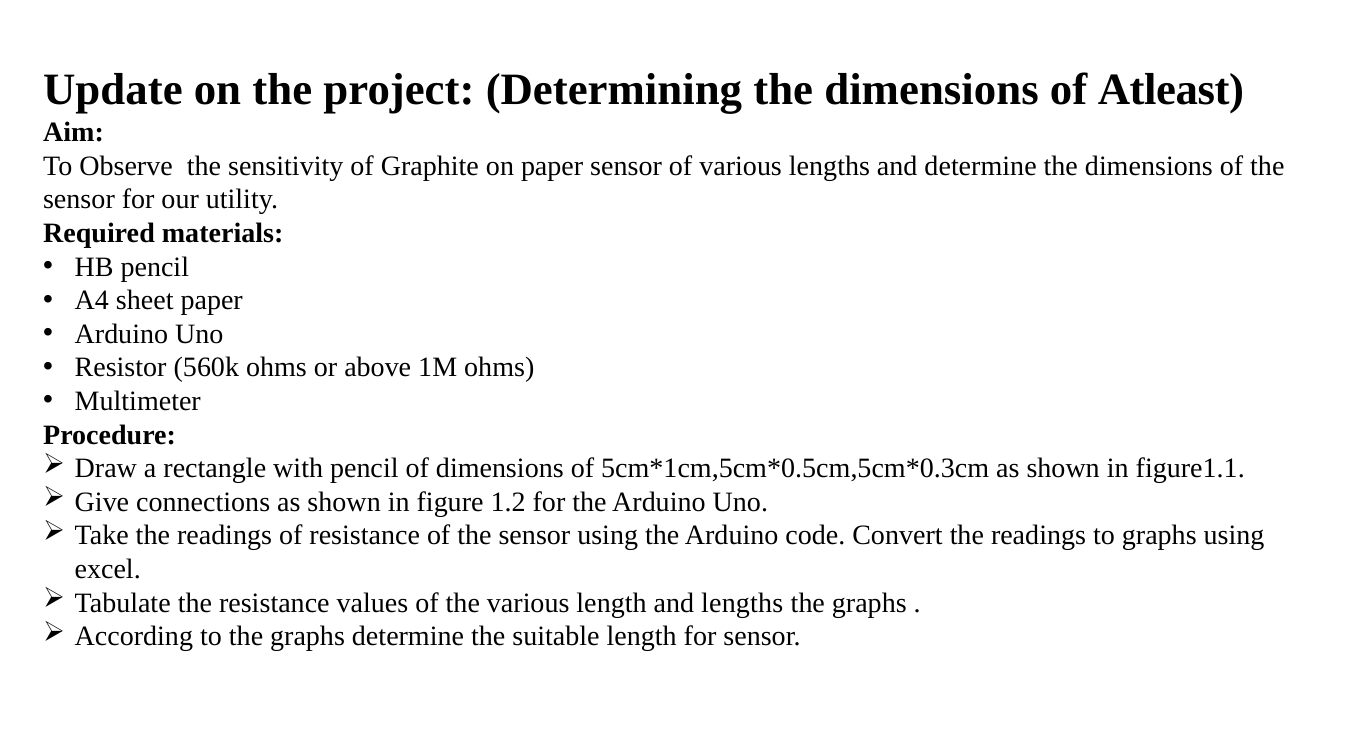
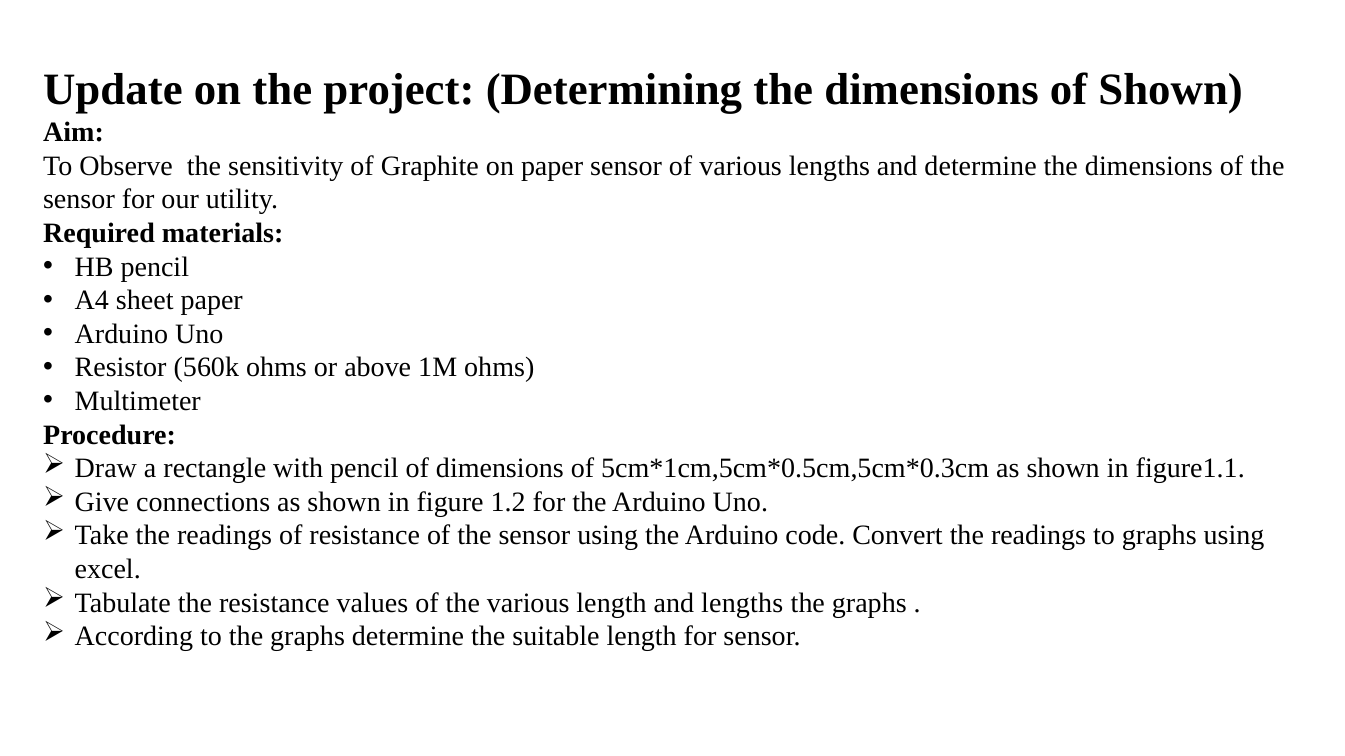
of Atleast: Atleast -> Shown (1171, 90)
